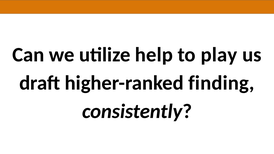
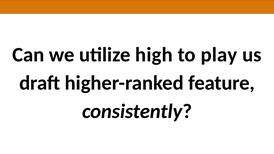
help: help -> high (154, 55)
finding: finding -> feature (221, 83)
